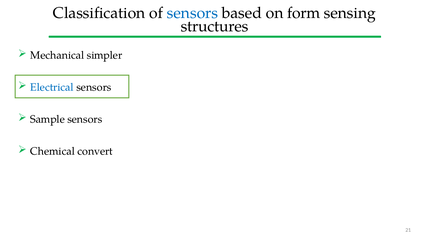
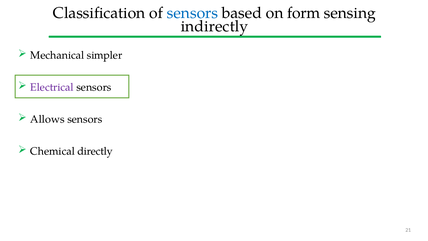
structures: structures -> indirectly (214, 26)
Electrical colour: blue -> purple (52, 87)
Sample: Sample -> Allows (47, 119)
convert: convert -> directly (95, 151)
